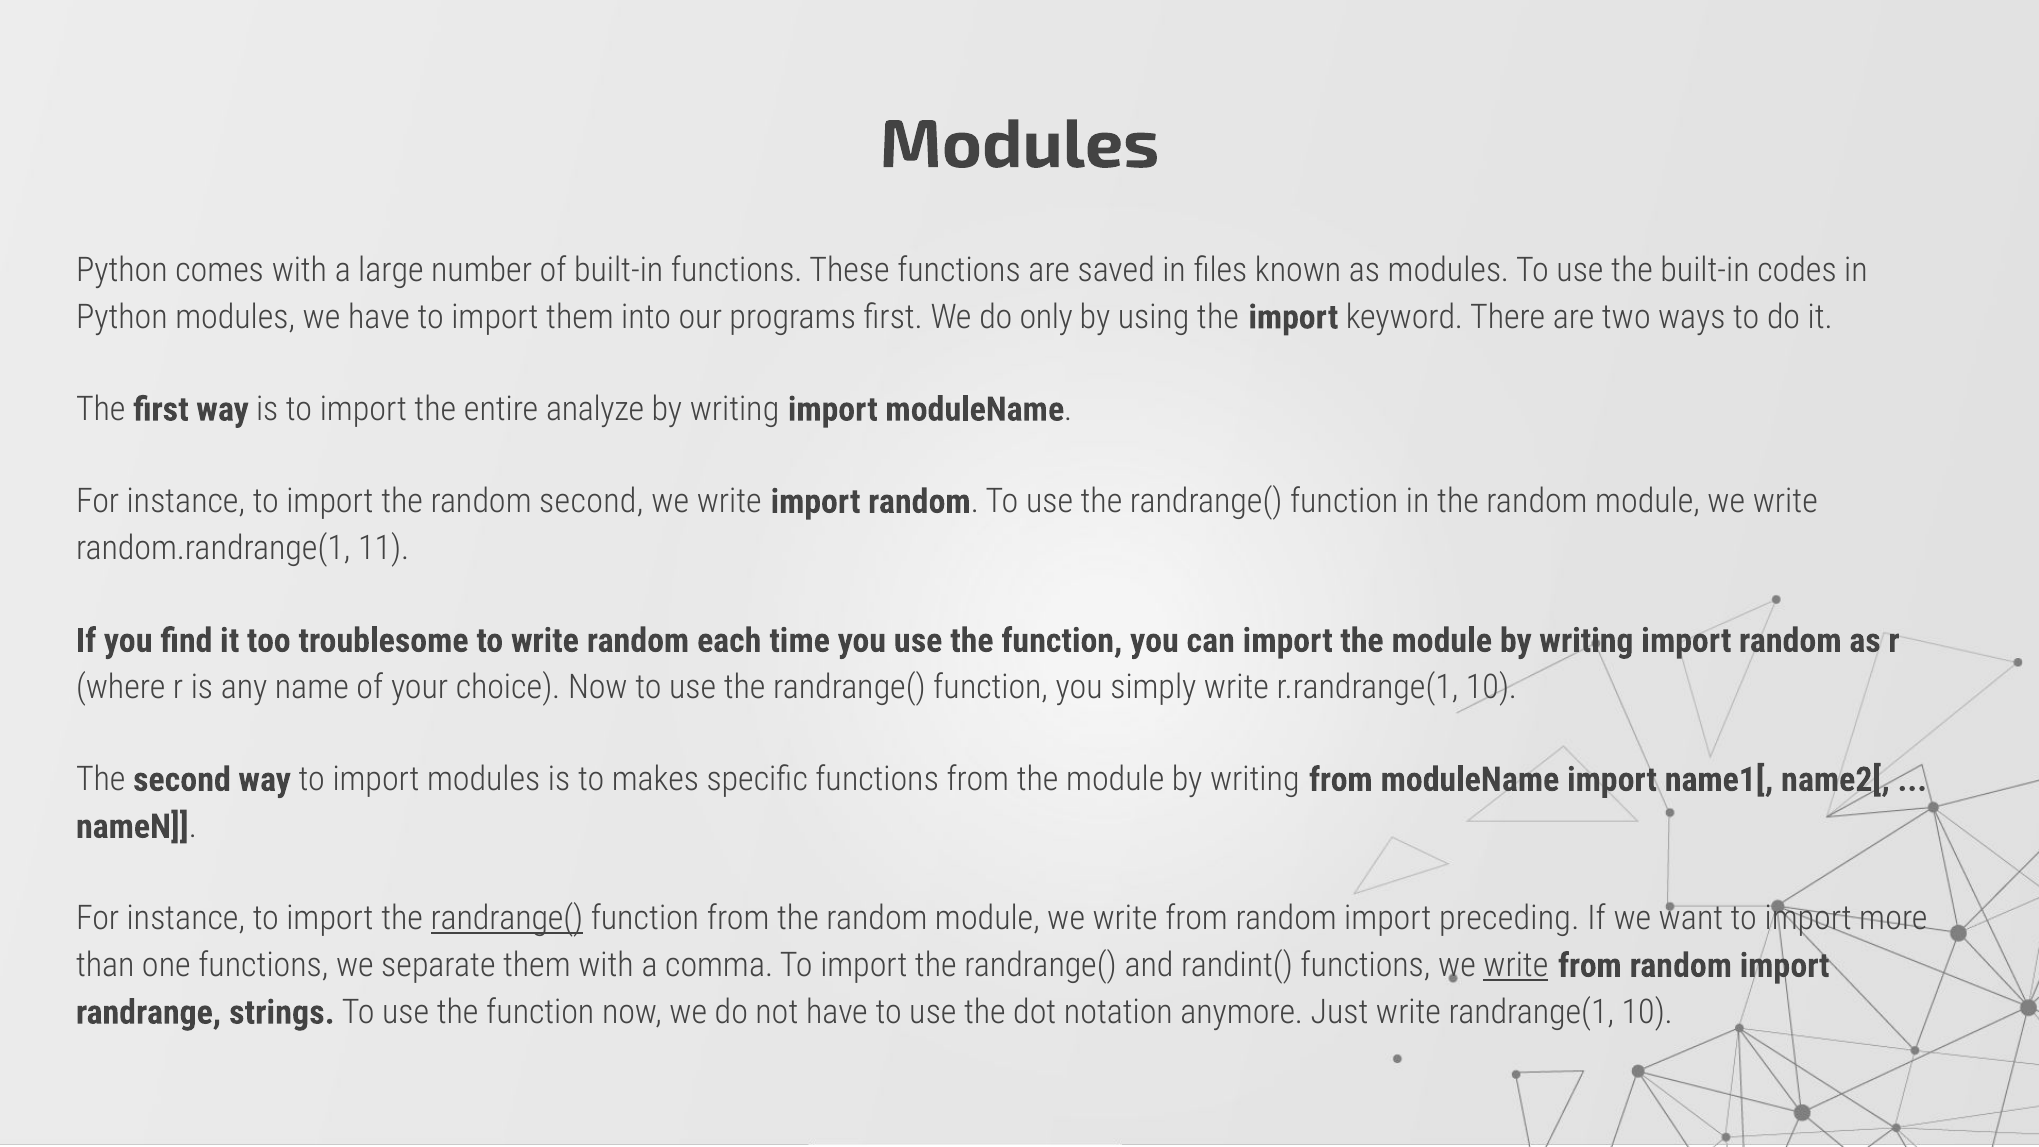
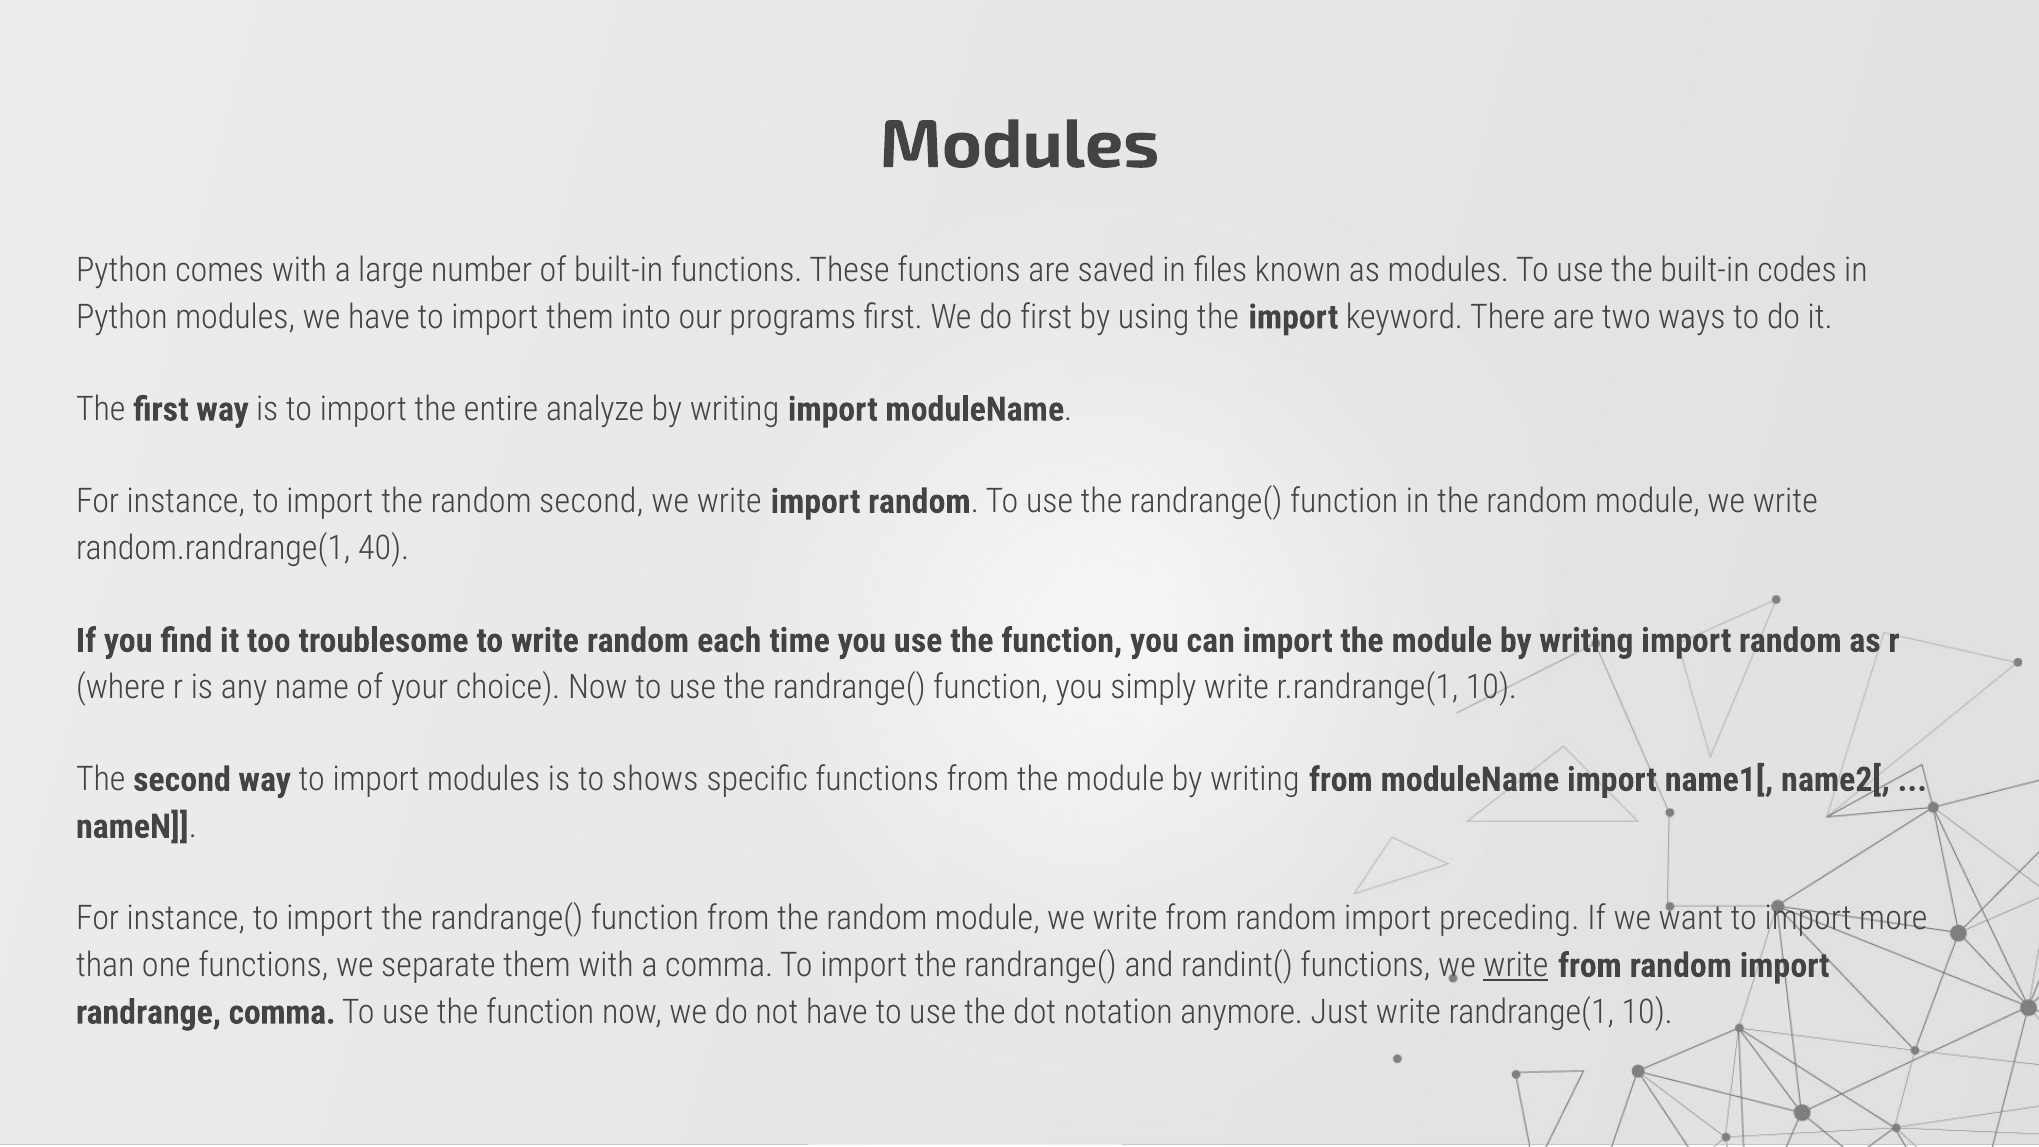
do only: only -> first (1046, 317)
11: 11 -> 40 (384, 548)
makes: makes -> shows (655, 780)
randrange( underline: present -> none (507, 919)
randrange strings: strings -> comma (282, 1012)
